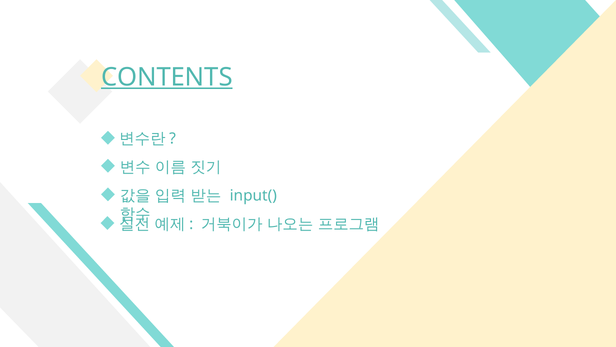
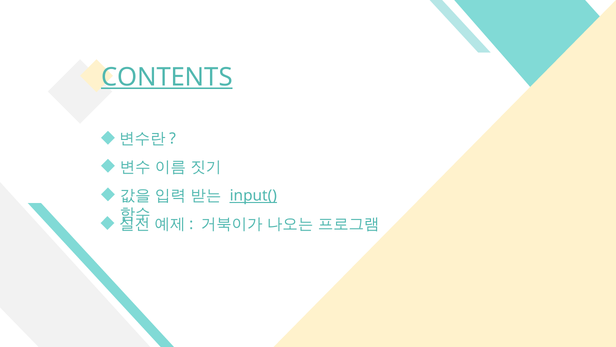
input( underline: none -> present (253, 195)
